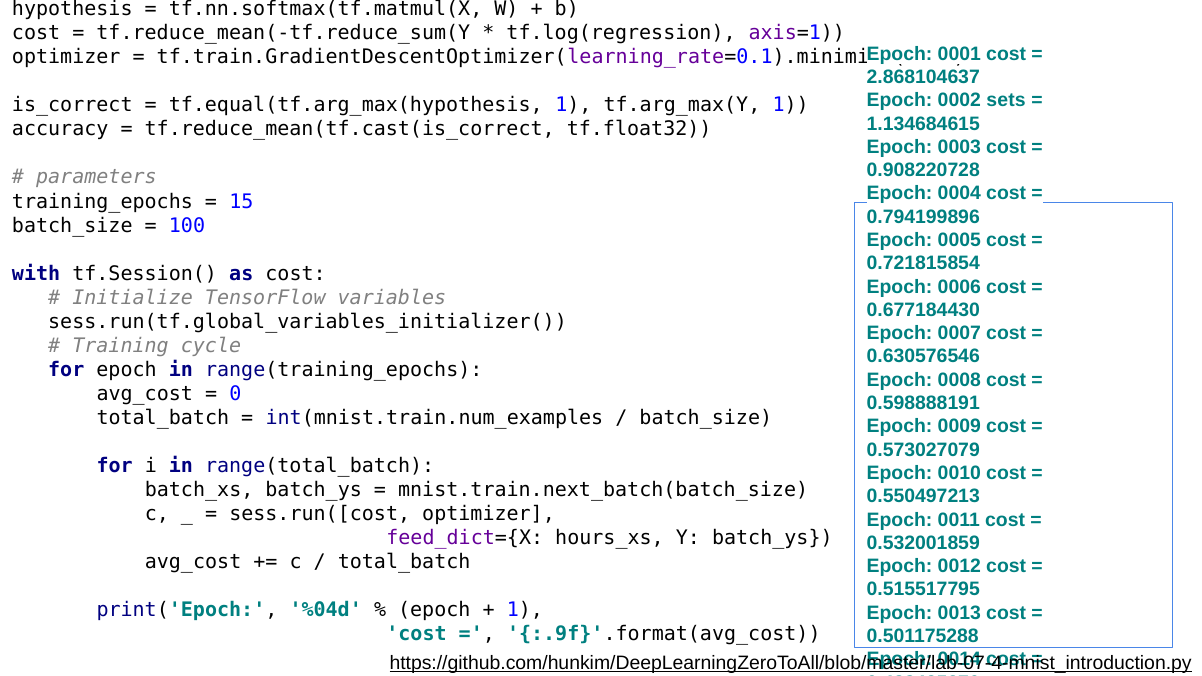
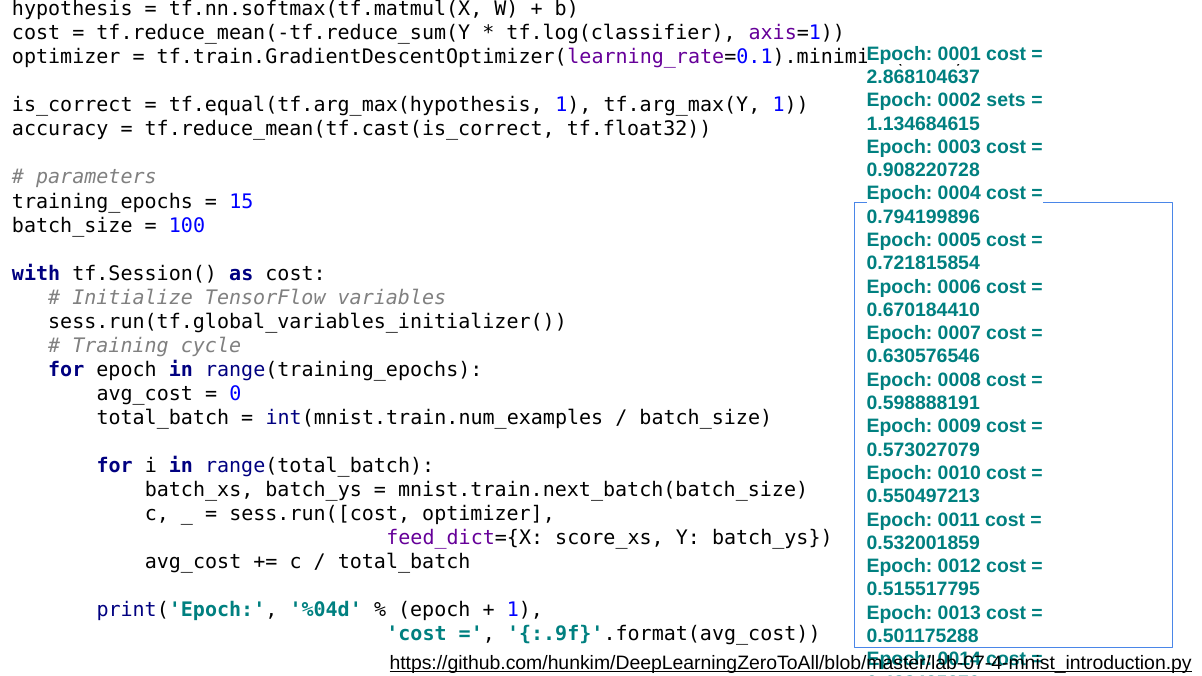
tf.log(regression: tf.log(regression -> tf.log(classifier (621, 33)
0.677184430: 0.677184430 -> 0.670184410 (923, 310)
hours_xs: hours_xs -> score_xs (610, 538)
